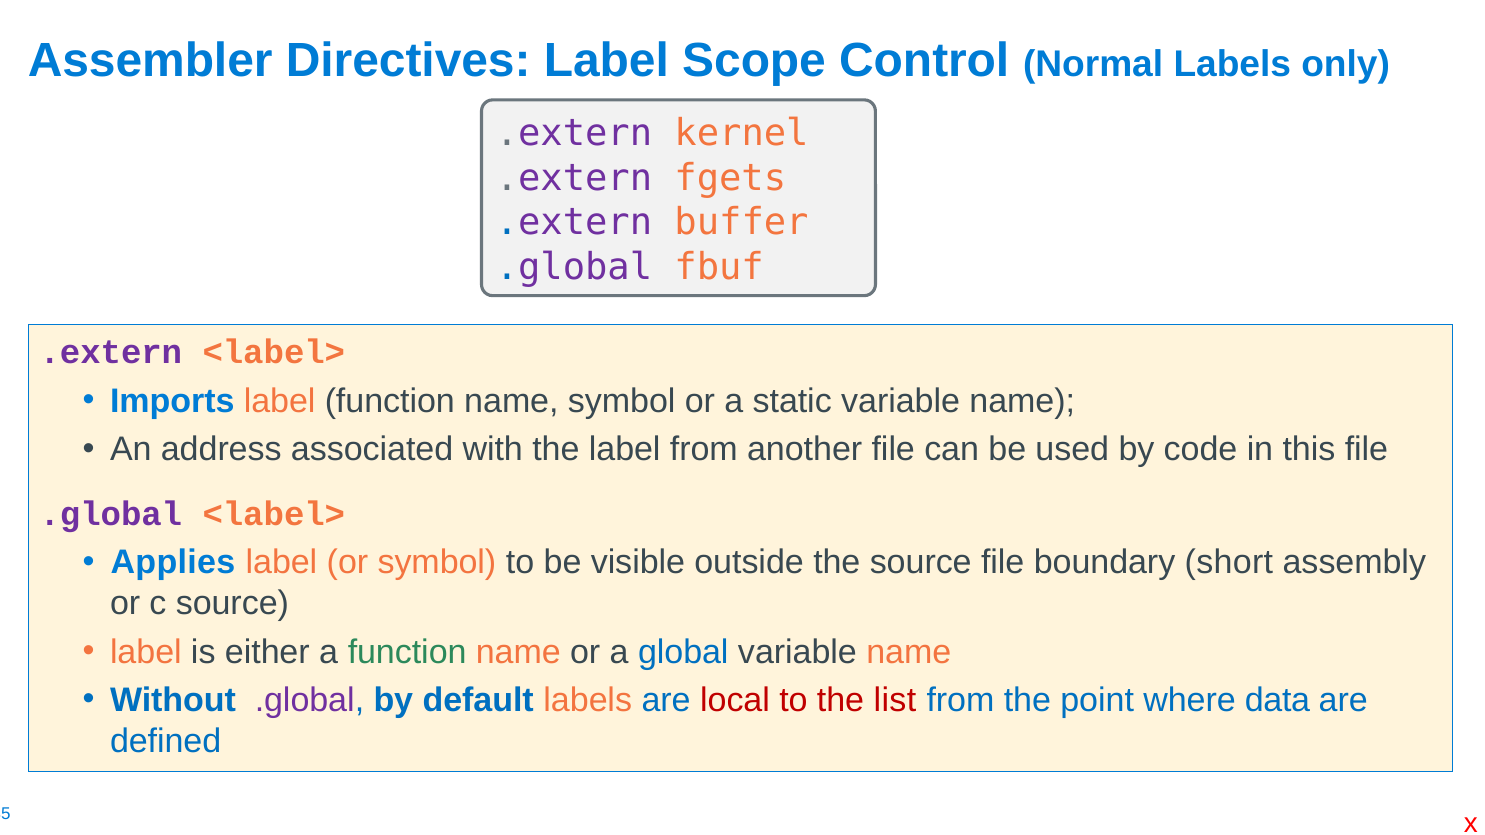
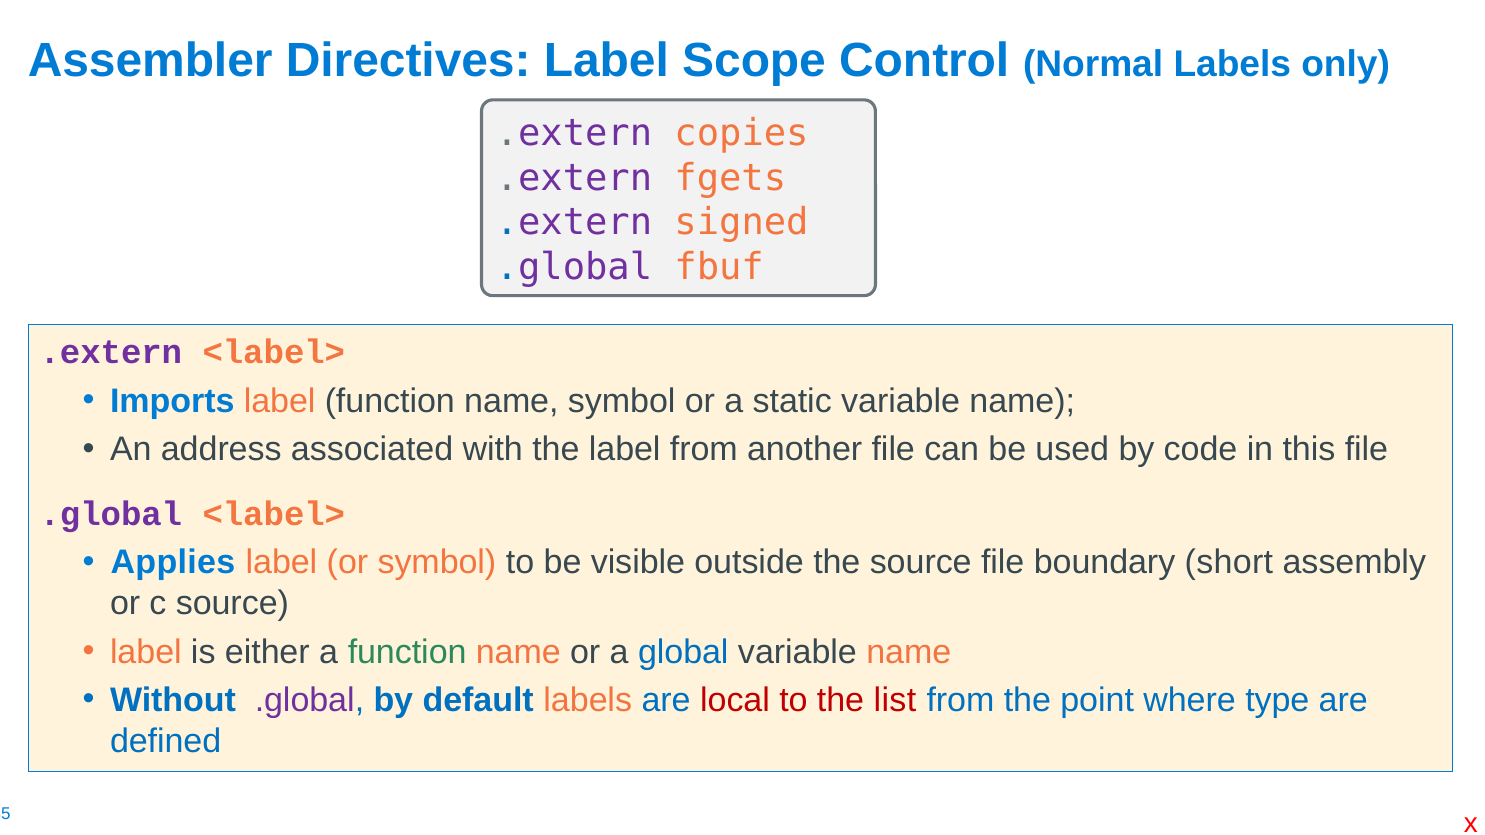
kernel: kernel -> copies (742, 134)
buffer: buffer -> signed (742, 223)
data: data -> type (1277, 701)
